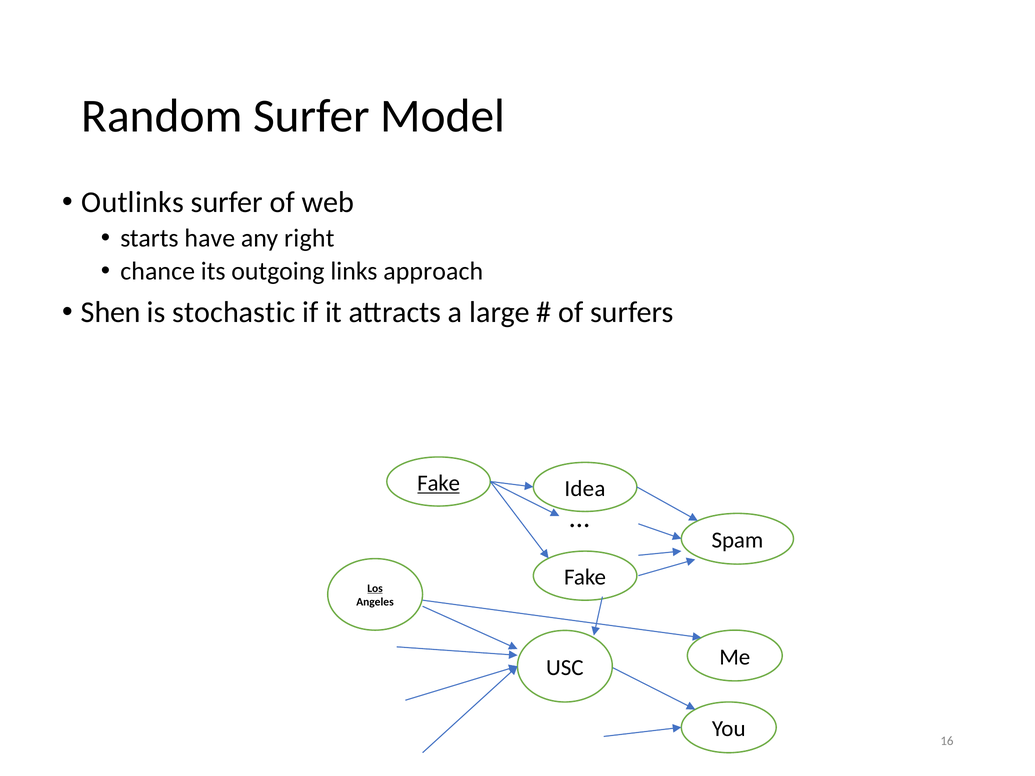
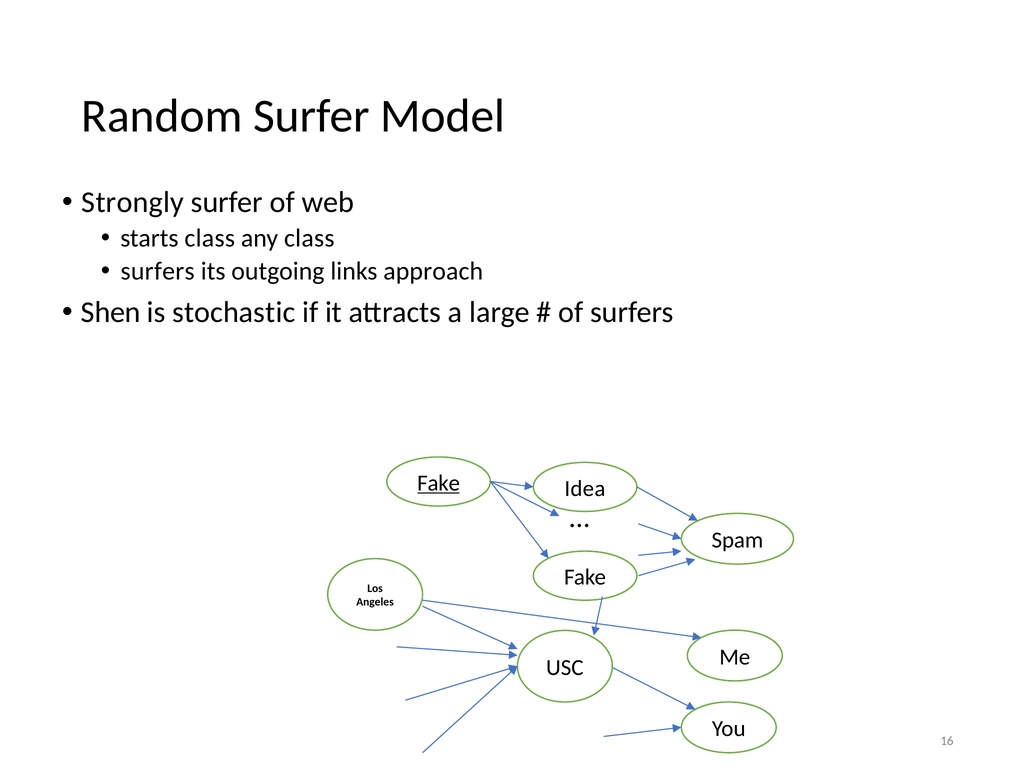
Outlinks: Outlinks -> Strongly (133, 202)
starts have: have -> class (210, 238)
any right: right -> class (309, 238)
chance: chance -> surfers (158, 271)
Los underline: present -> none (375, 588)
